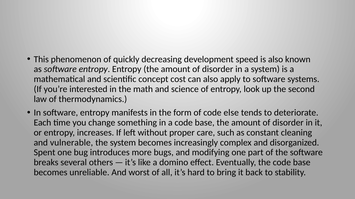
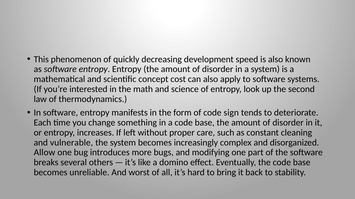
else: else -> sign (231, 113)
Spent: Spent -> Allow (44, 153)
